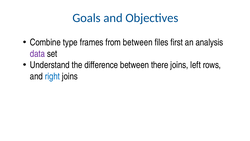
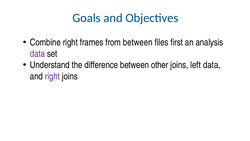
Combine type: type -> right (70, 42)
there: there -> other (160, 65)
left rows: rows -> data (212, 65)
right colour: blue -> purple (52, 76)
